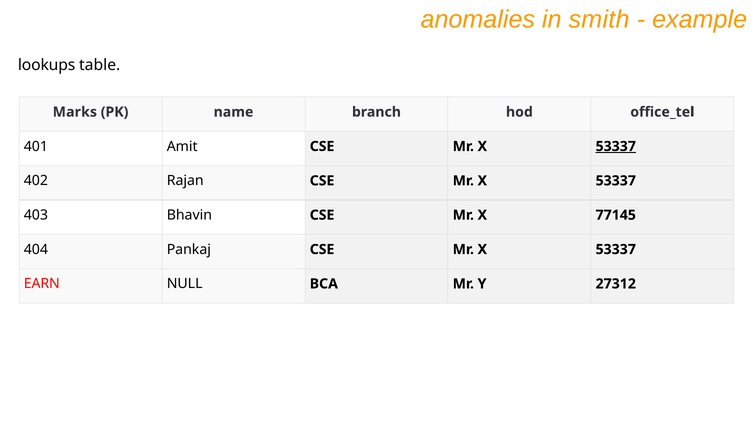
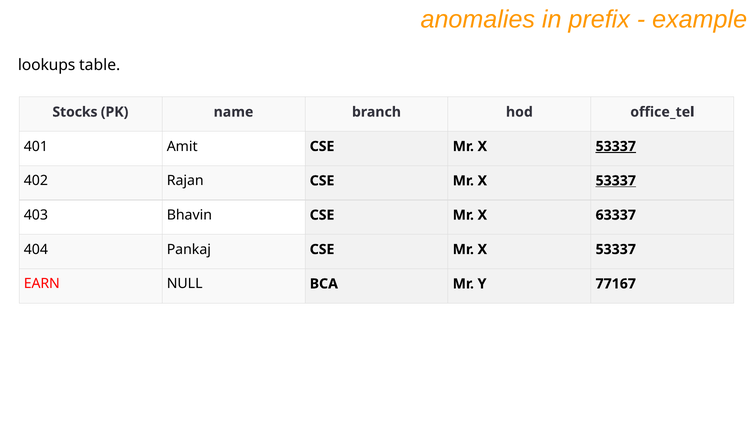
smith: smith -> prefix (599, 20)
Marks: Marks -> Stocks (75, 112)
53337 underline: none -> present (616, 181)
77145: 77145 -> 63337 (616, 215)
27312: 27312 -> 77167 (616, 284)
